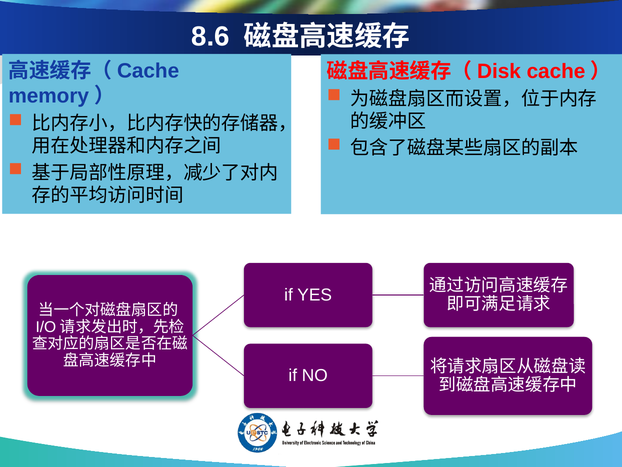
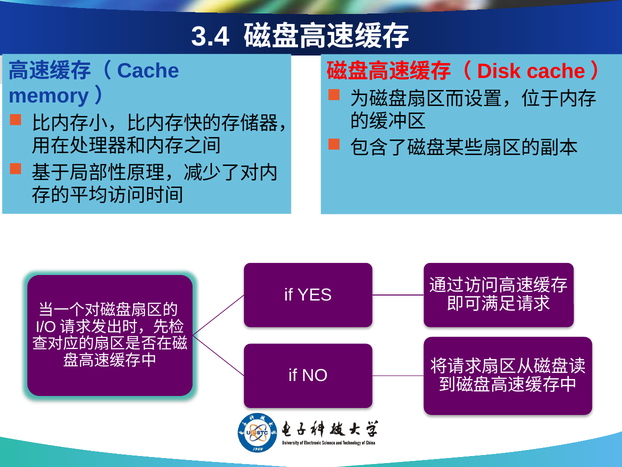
8.6: 8.6 -> 3.4 (210, 37)
